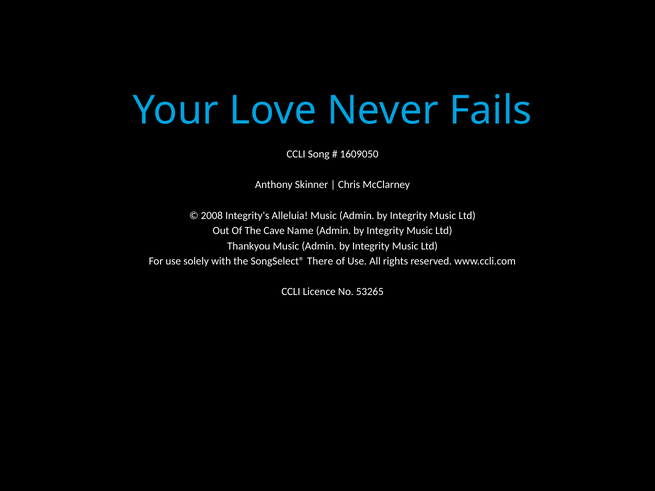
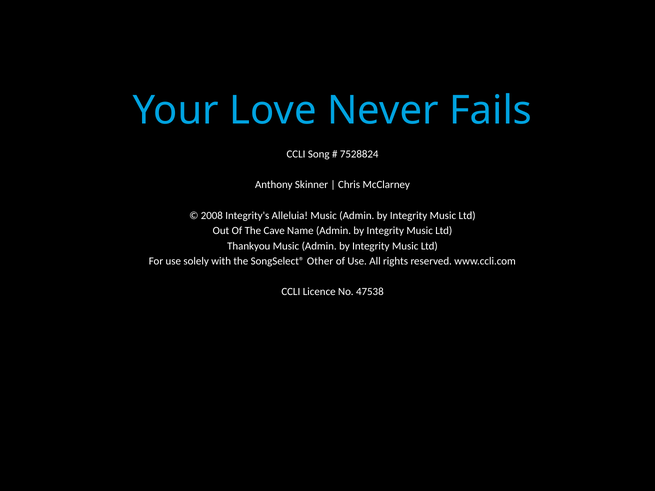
1609050: 1609050 -> 7528824 (359, 154)
There: There -> Other (320, 261)
53265: 53265 -> 47538 (370, 292)
